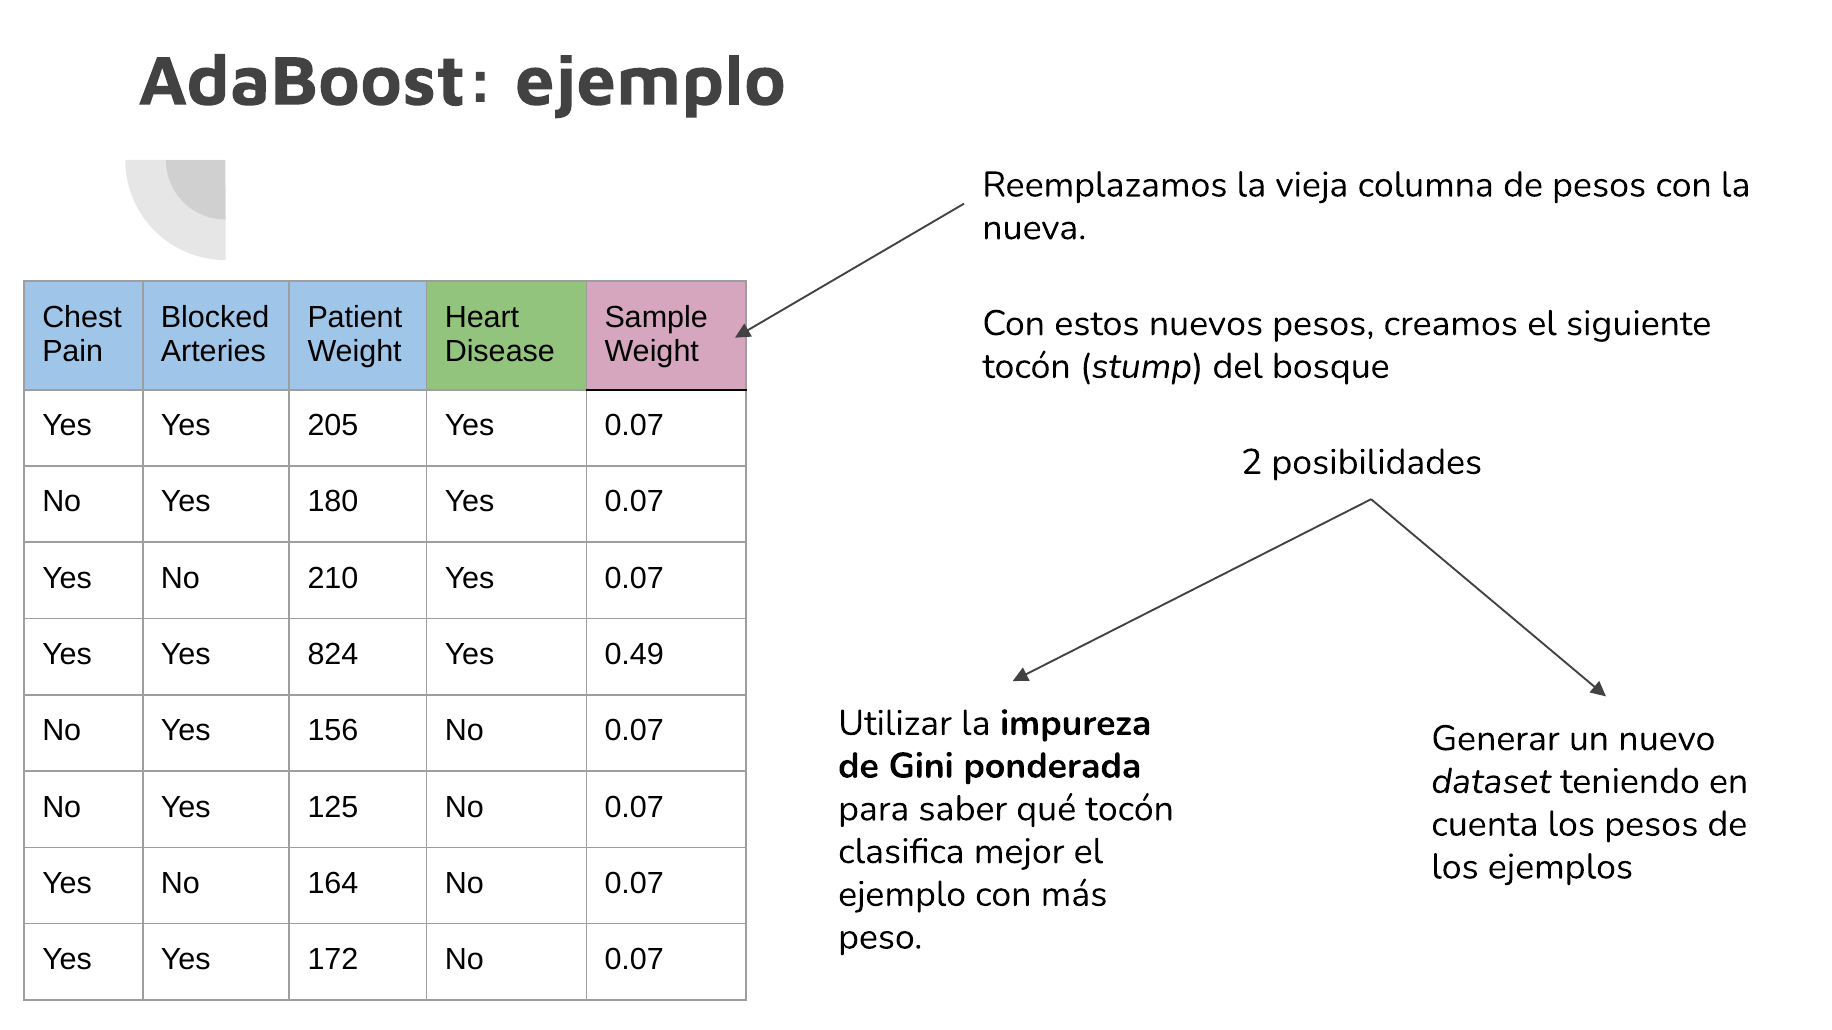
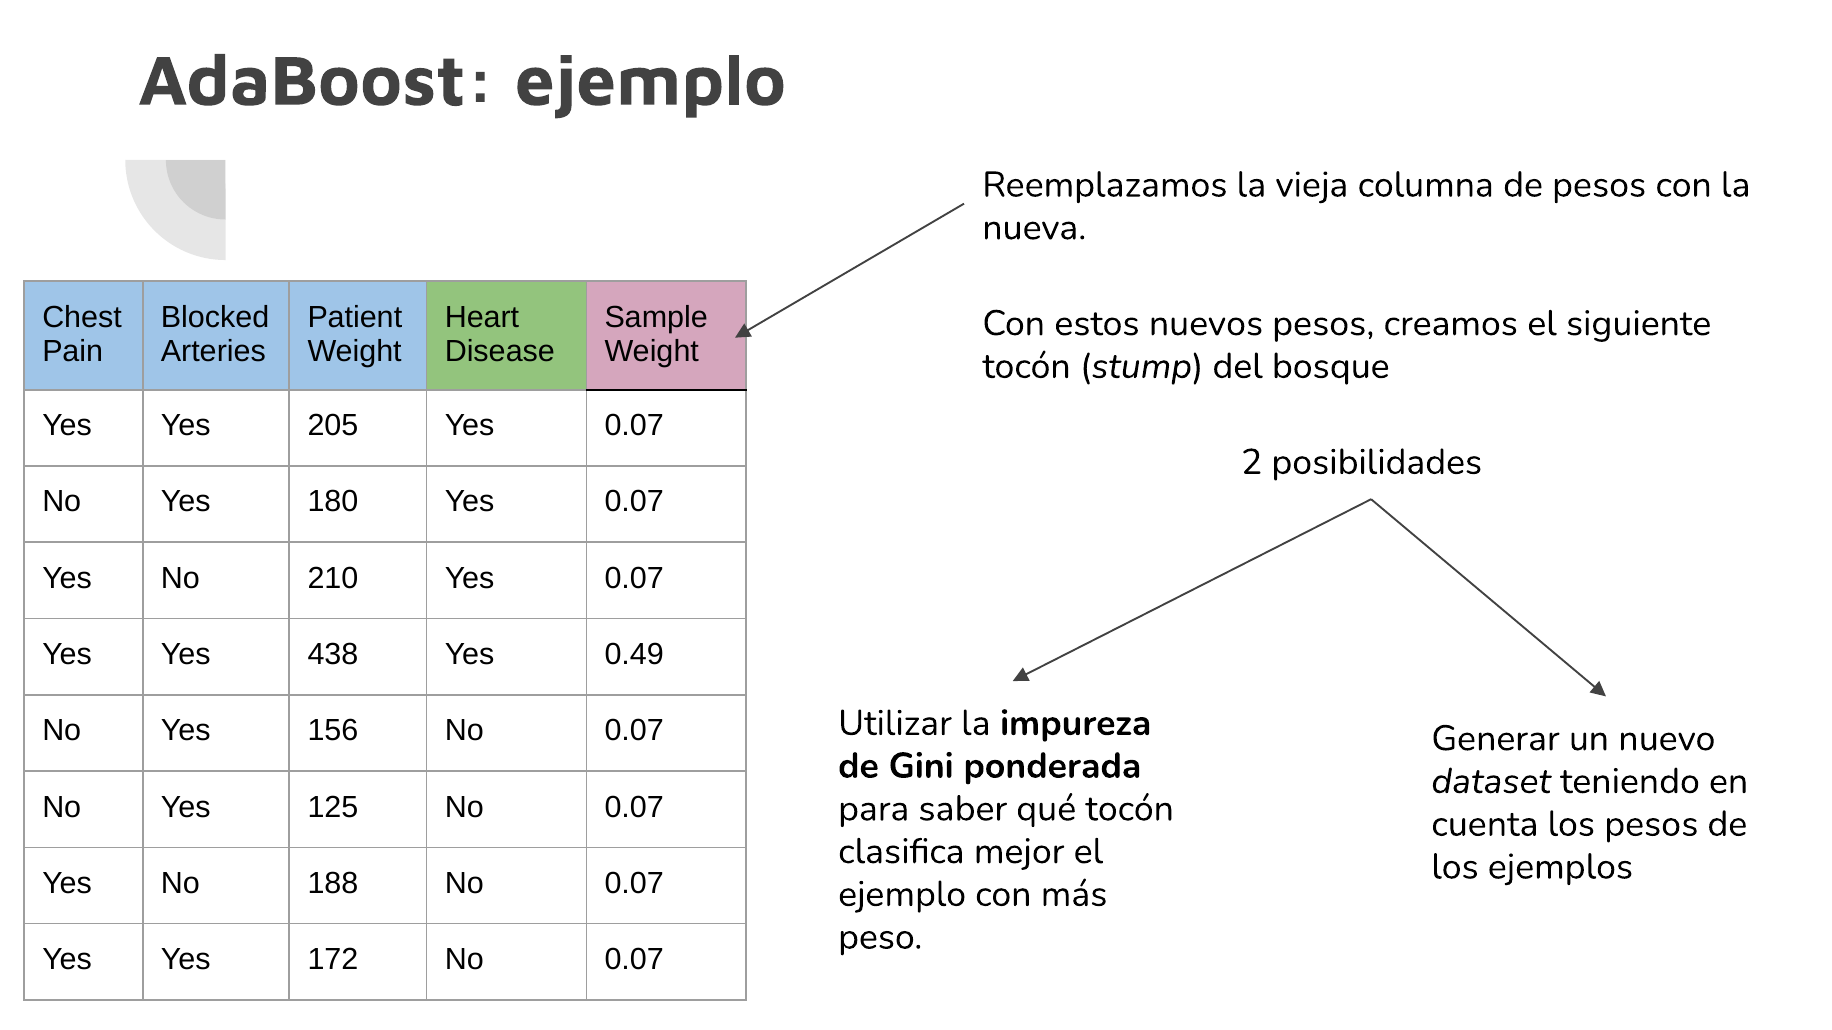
824: 824 -> 438 (333, 655)
164: 164 -> 188 (333, 884)
